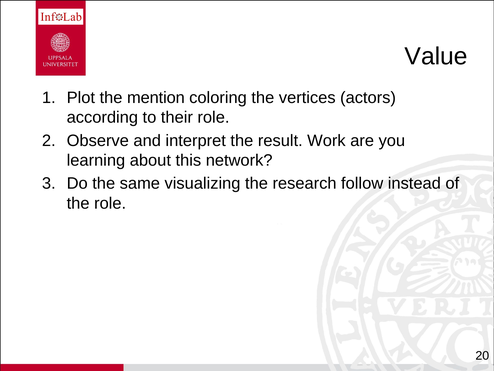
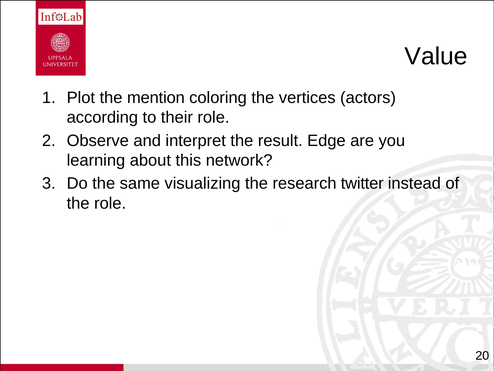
Work: Work -> Edge (326, 140)
follow: follow -> twitter (362, 183)
